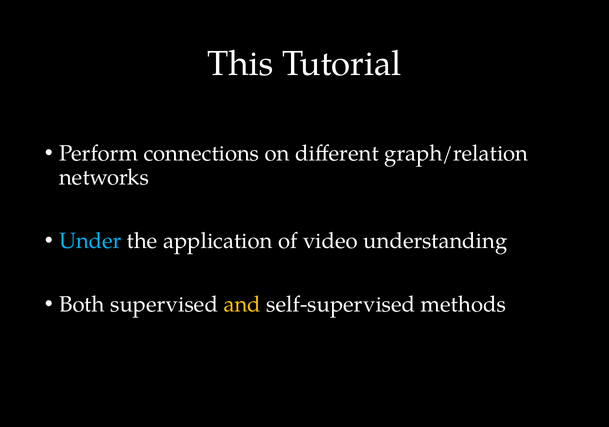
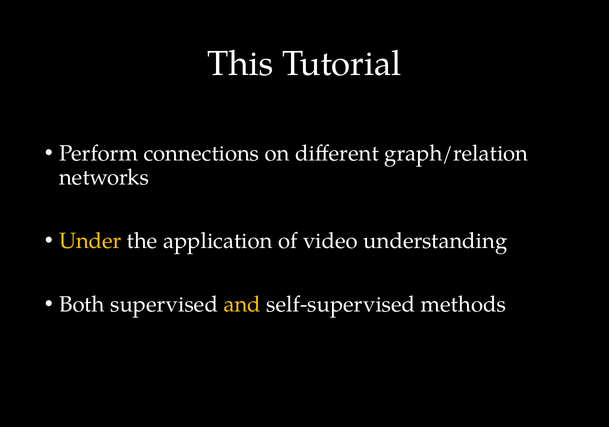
Under colour: light blue -> yellow (90, 240)
